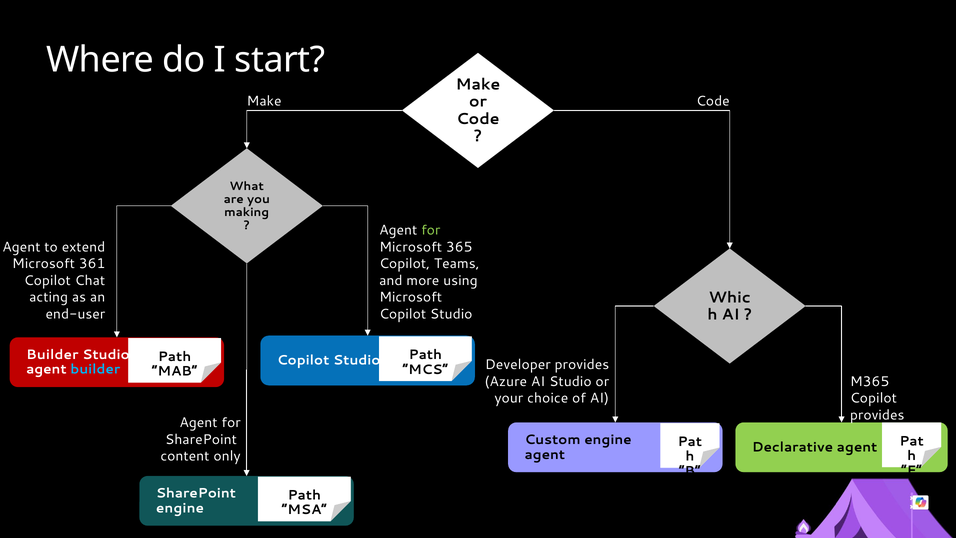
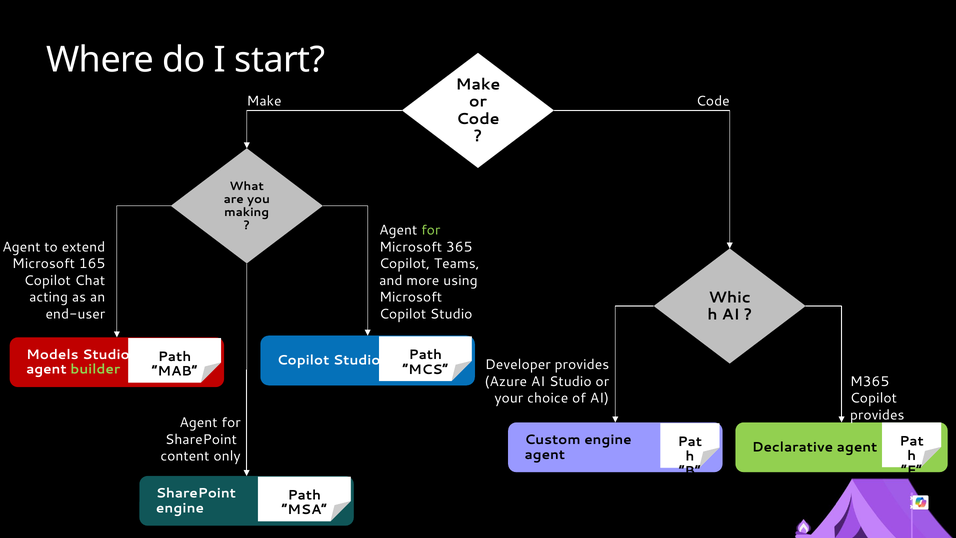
361: 361 -> 165 (92, 264)
Builder: Builder -> Models (52, 355)
builder colour: light blue -> light green (95, 369)
